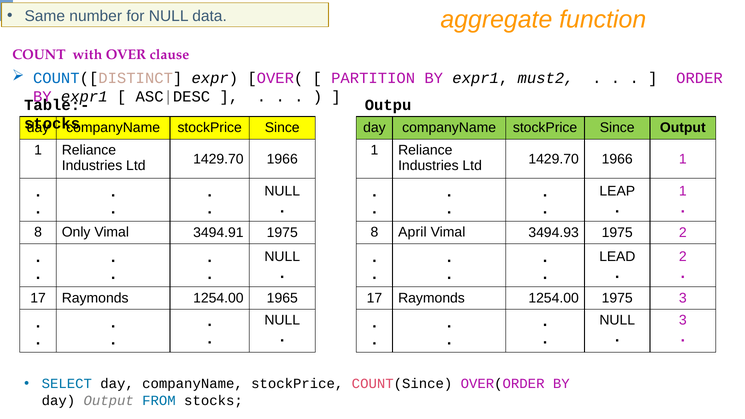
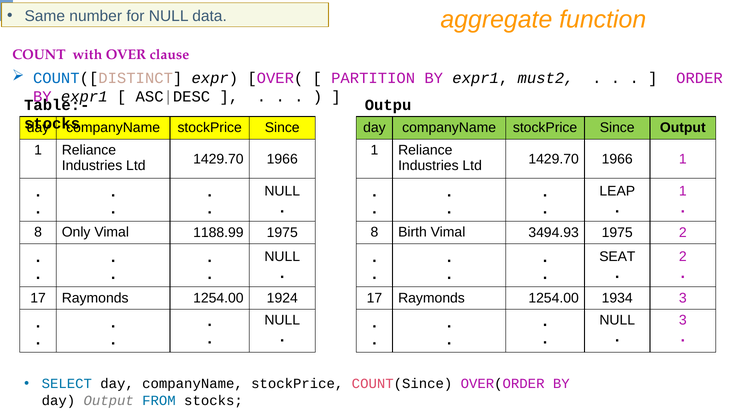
3494.91: 3494.91 -> 1188.99 (218, 233)
April: April -> Birth (412, 232)
LEAD: LEAD -> SEAT (617, 257)
1965: 1965 -> 1924 (282, 298)
1254.00 1975: 1975 -> 1934 (617, 298)
